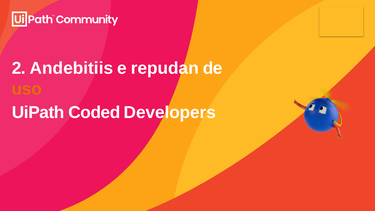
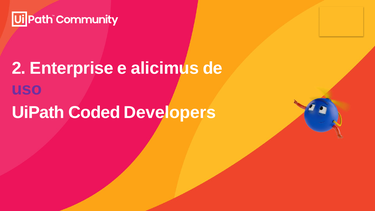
Andebitiis: Andebitiis -> Enterprise (72, 68)
repudan: repudan -> alicimus (165, 68)
uso colour: orange -> purple (27, 89)
